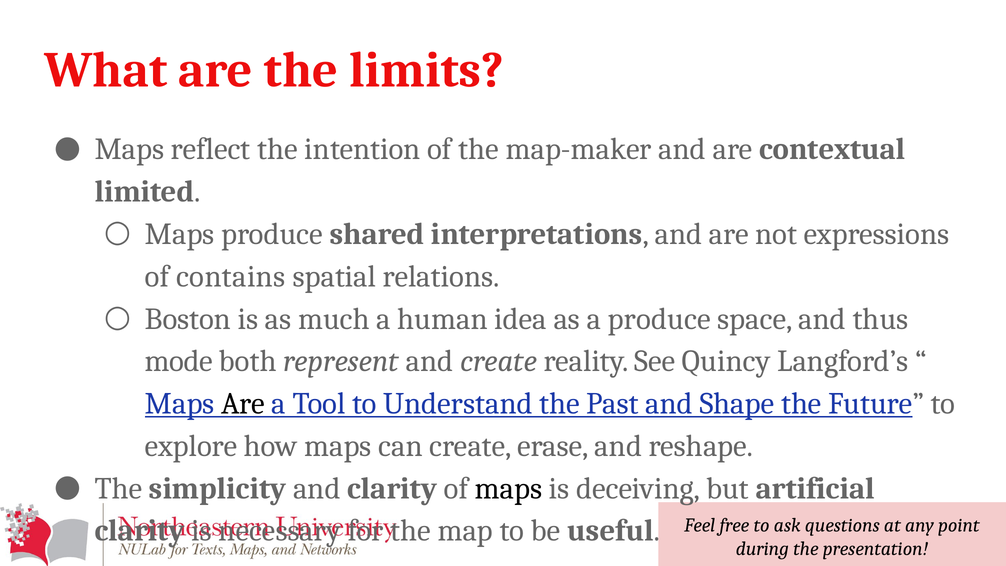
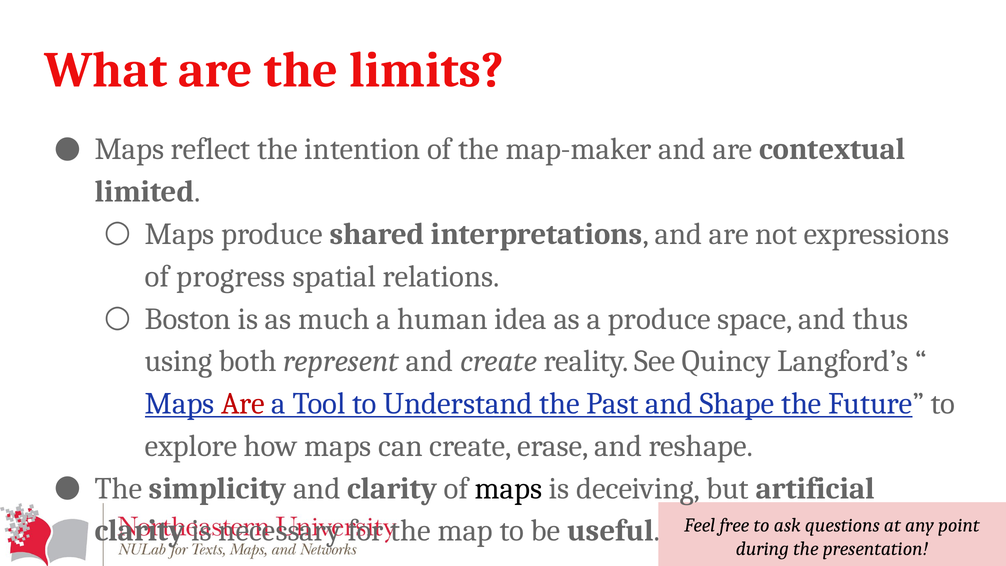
contains: contains -> progress (231, 276)
mode: mode -> using (179, 361)
Are colour: black -> red (243, 404)
